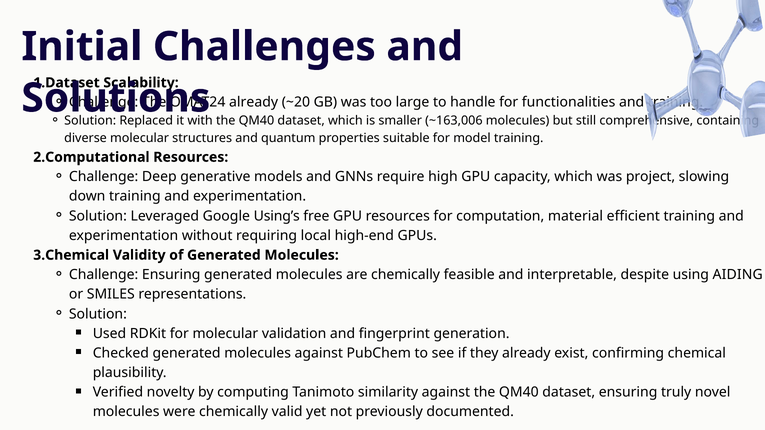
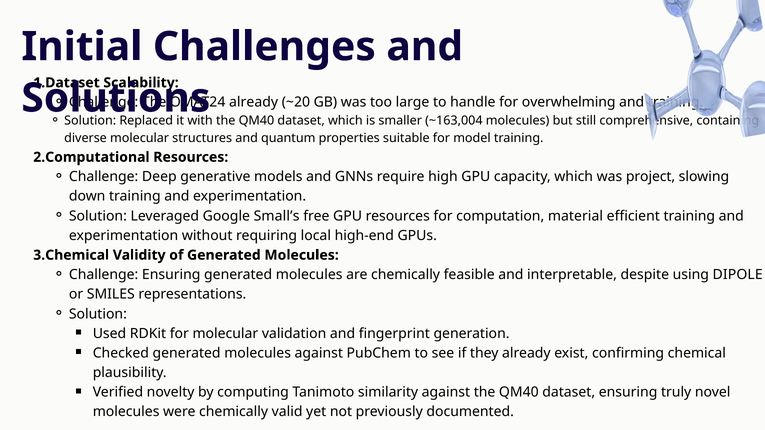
functionalities: functionalities -> overwhelming (569, 102)
~163,006: ~163,006 -> ~163,004 (454, 121)
Using’s: Using’s -> Small’s (277, 216)
AIDING: AIDING -> DIPOLE (738, 275)
